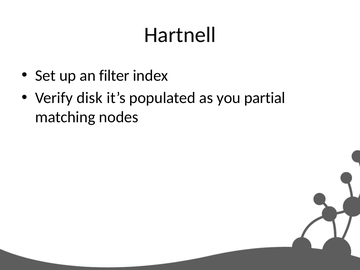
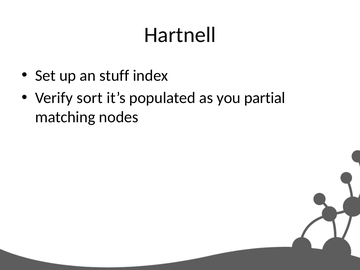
filter: filter -> stuff (114, 76)
disk: disk -> sort (90, 98)
